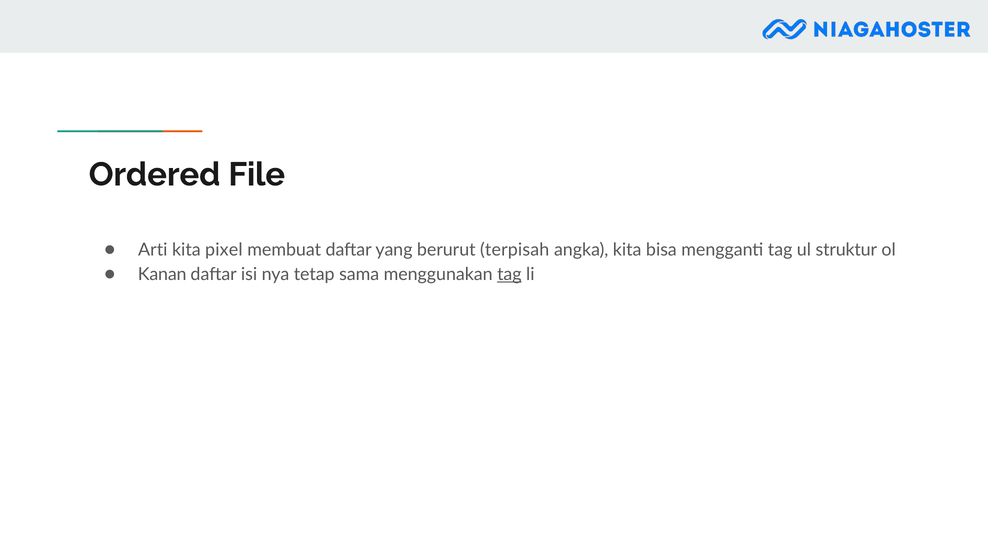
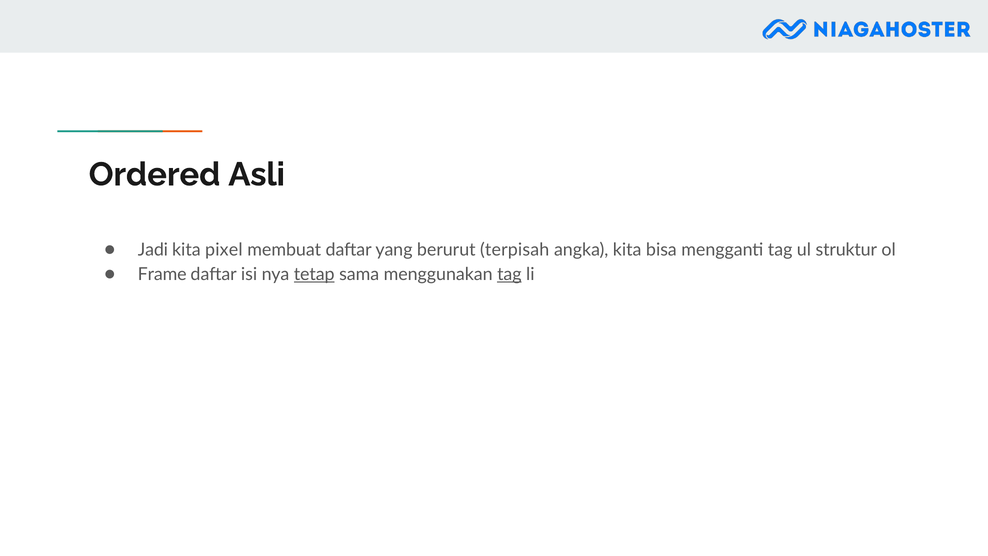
File: File -> Asli (257, 174)
Arti: Arti -> Jadi (153, 250)
Kanan: Kanan -> Frame (162, 274)
tetap underline: none -> present (314, 274)
